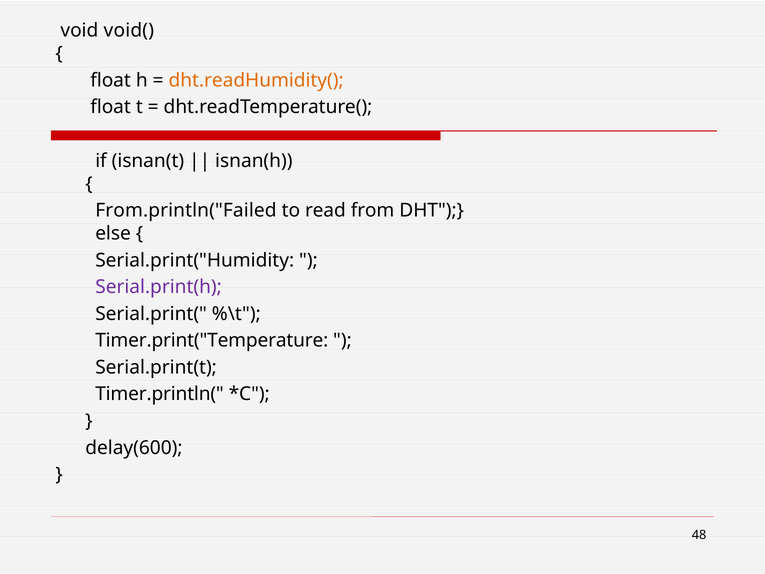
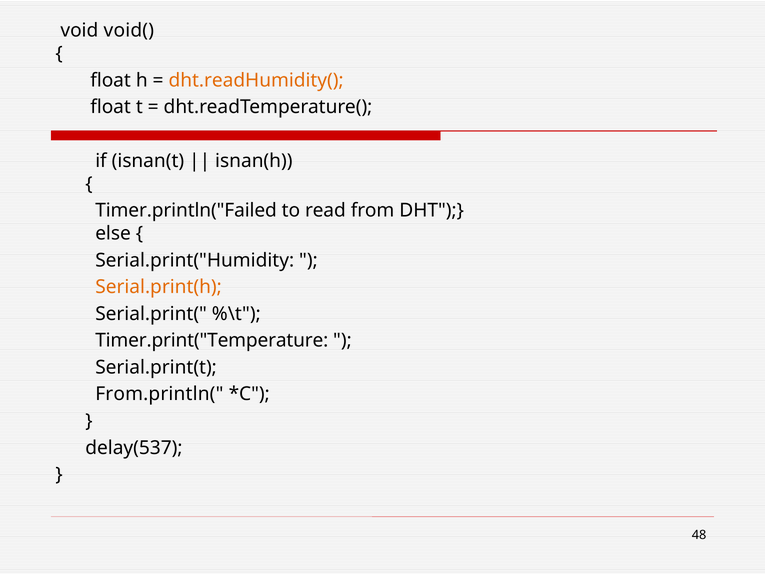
From.println("Failed: From.println("Failed -> Timer.println("Failed (186, 210)
Serial.print(h colour: purple -> orange (159, 287)
Timer.println(: Timer.println( -> From.println( (159, 394)
delay(600: delay(600 -> delay(537 (134, 448)
